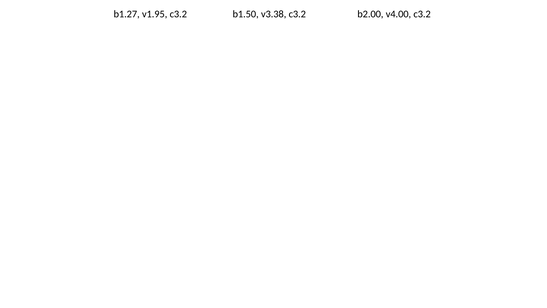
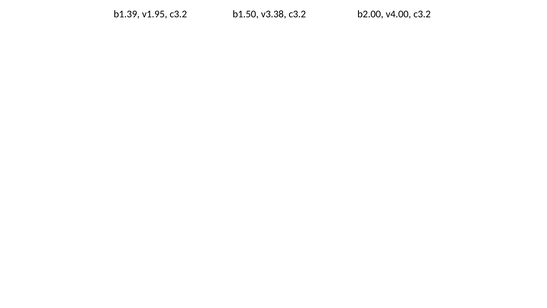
b1.27: b1.27 -> b1.39 (127, 14)
